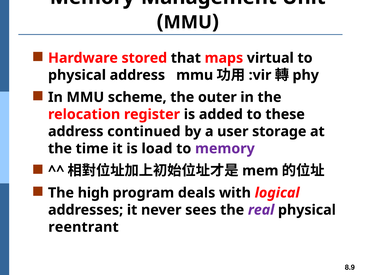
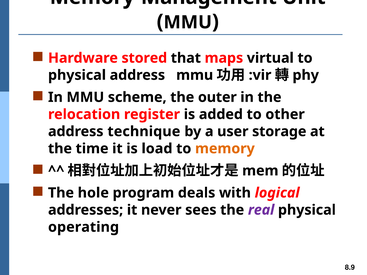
these: these -> other (285, 114)
continued: continued -> technique (144, 132)
memory colour: purple -> orange (225, 149)
high: high -> hole (93, 193)
reentrant: reentrant -> operating (84, 227)
